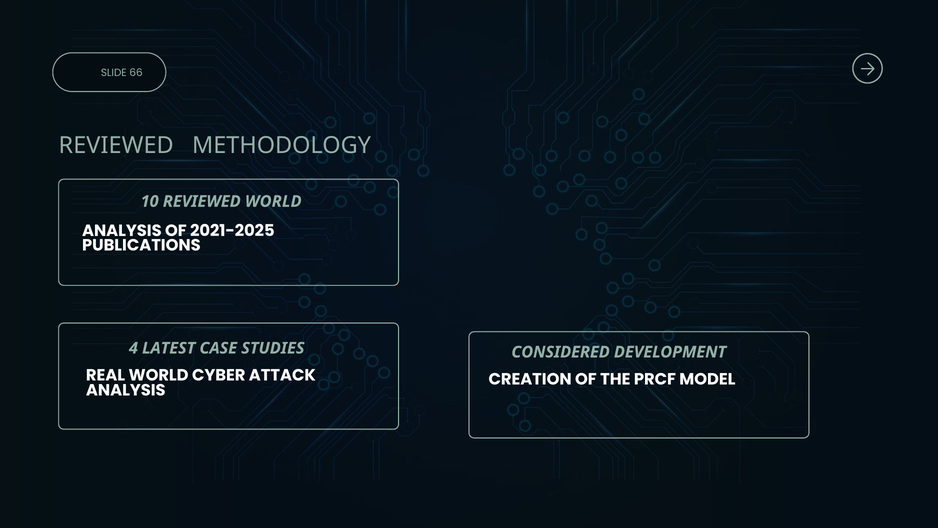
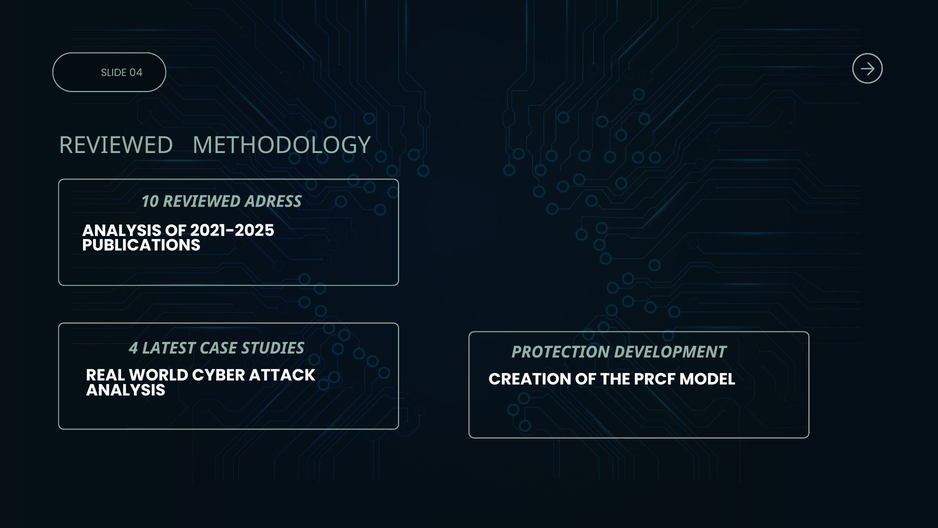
66: 66 -> 04 (136, 73)
REVIEWED WORLD: WORLD -> ADRESS (273, 201)
CONSIDERED: CONSIDERED -> PROTECTION (561, 352)
